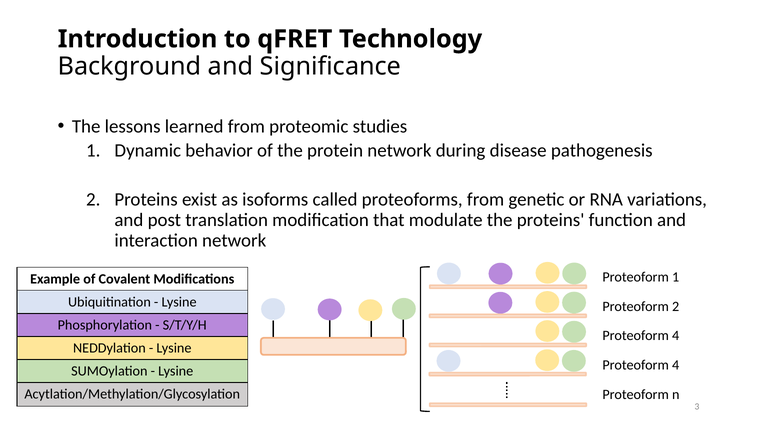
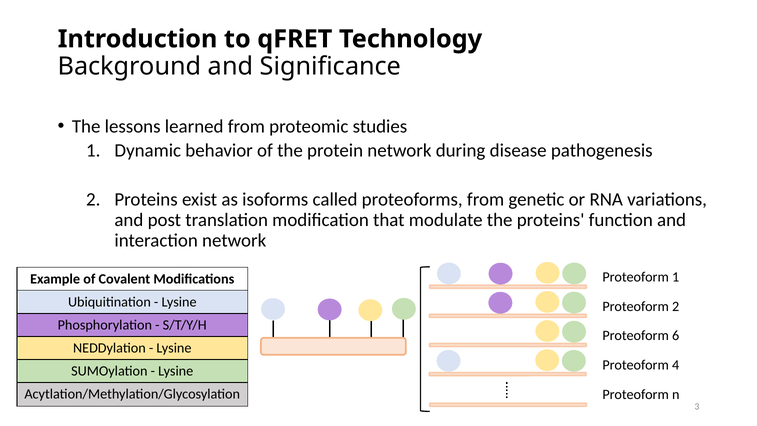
4: 4 -> 6 (676, 336)
